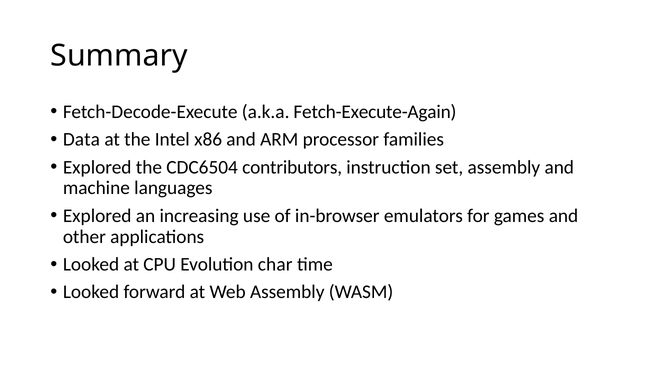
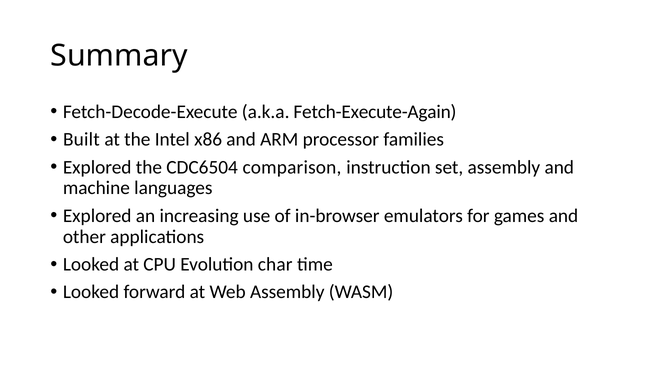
Data: Data -> Built (81, 140)
contributors: contributors -> comparison (292, 167)
